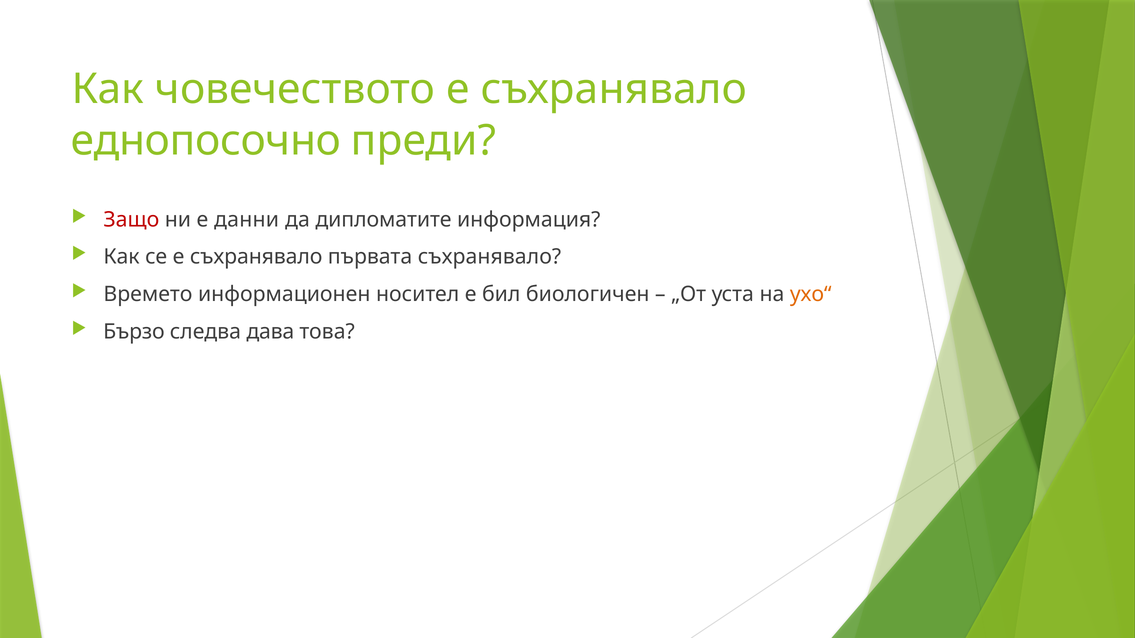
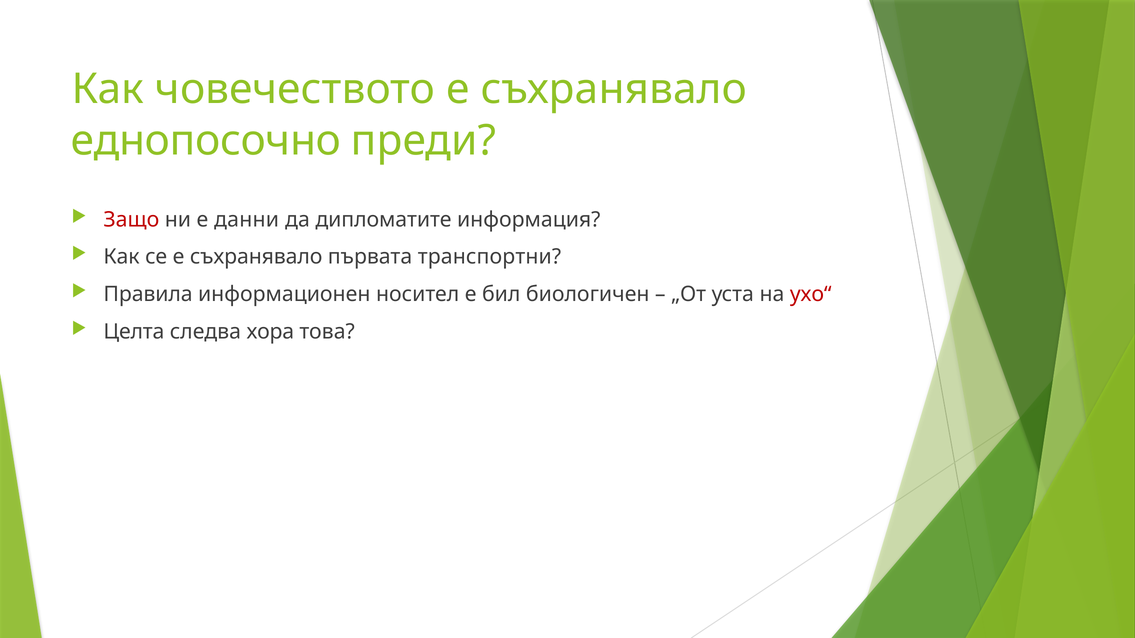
първата съхранявало: съхранявало -> транспортни (489, 257)
Времето: Времето -> Правила (148, 294)
ухо“ colour: orange -> red (811, 294)
Бързо: Бързо -> Целта (134, 332)
дава: дава -> хора (270, 332)
